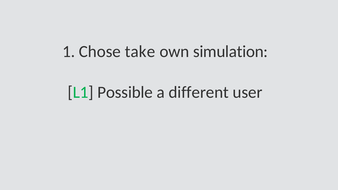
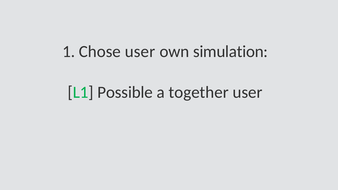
Chose take: take -> user (140, 52)
different: different -> together (199, 92)
